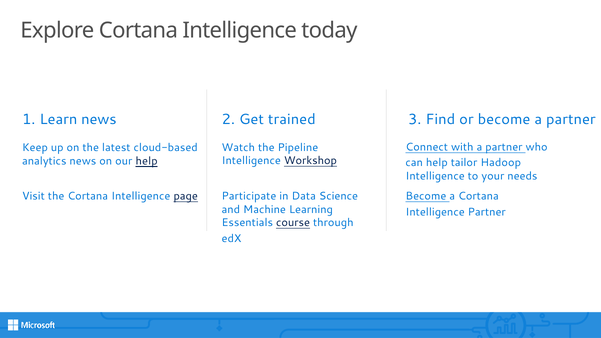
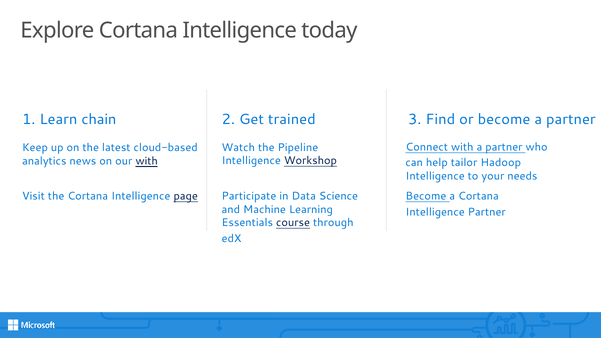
Learn news: news -> chain (99, 119)
our help: help -> with (147, 161)
